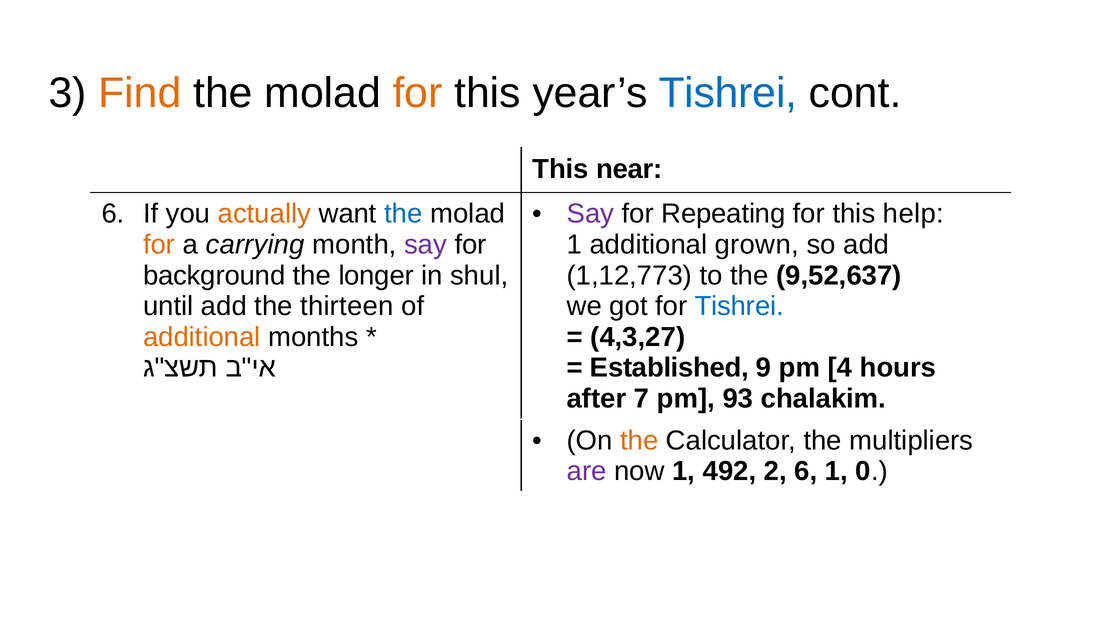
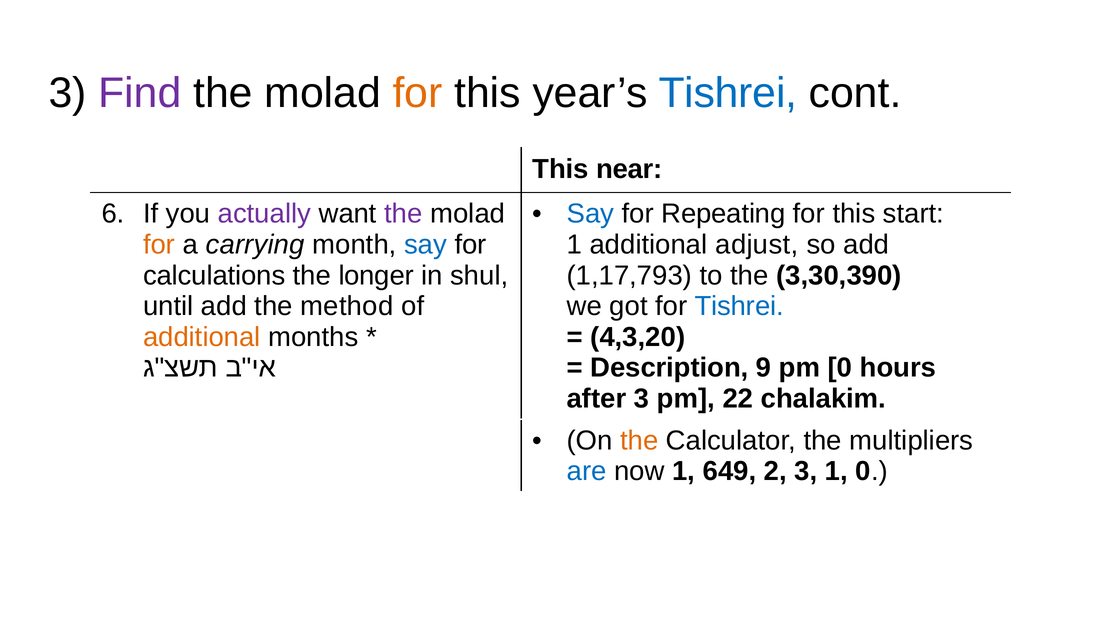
Find colour: orange -> purple (140, 93)
actually colour: orange -> purple (264, 214)
the colour: blue -> purple (403, 214)
Say colour: purple -> blue (590, 214)
help: help -> start (913, 214)
say colour: purple -> blue (425, 245)
grown: grown -> adjust (757, 245)
background: background -> calculations (214, 276)
1,12,773: 1,12,773 -> 1,17,793 (629, 276)
9,52,637: 9,52,637 -> 3,30,390 (839, 276)
thirteen: thirteen -> method (347, 306)
4,3,27: 4,3,27 -> 4,3,20 (638, 337)
Established: Established -> Description (669, 368)
pm 4: 4 -> 0 (840, 368)
after 7: 7 -> 3 (641, 399)
93: 93 -> 22 (738, 399)
are colour: purple -> blue (587, 472)
492: 492 -> 649 (729, 472)
2 6: 6 -> 3 (806, 472)
